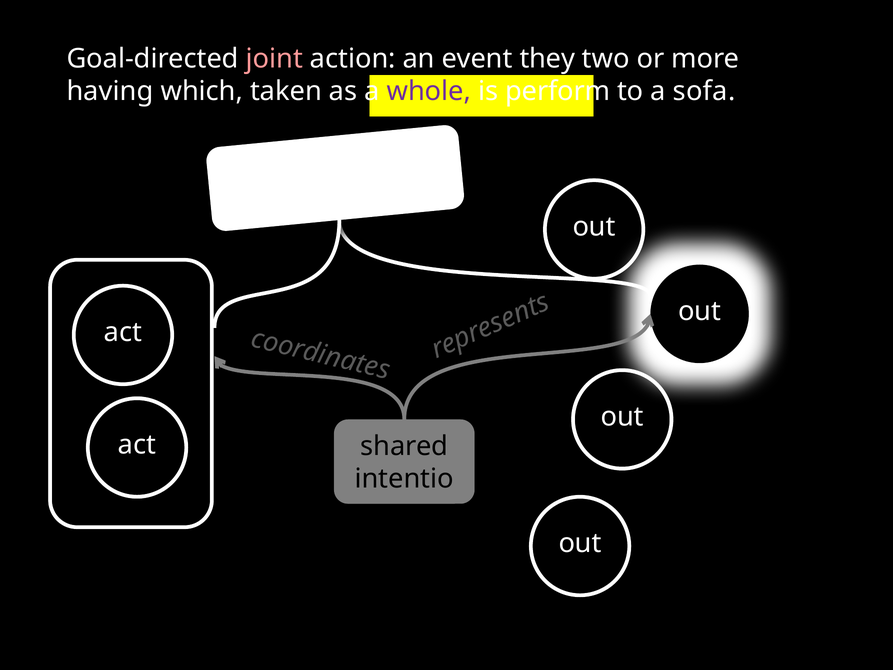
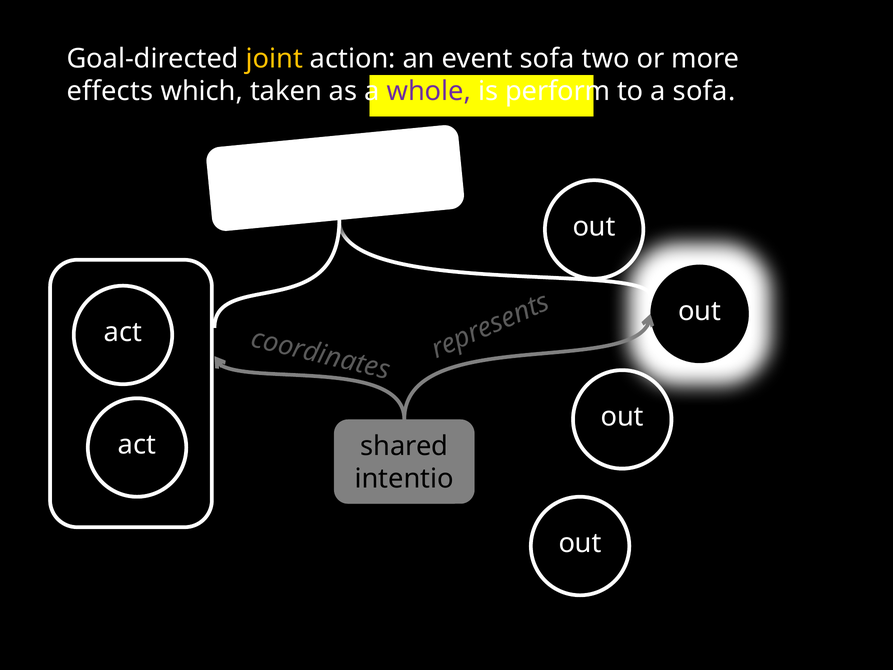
joint colour: pink -> yellow (274, 59)
event they: they -> sofa (547, 59)
having: having -> effects (110, 91)
